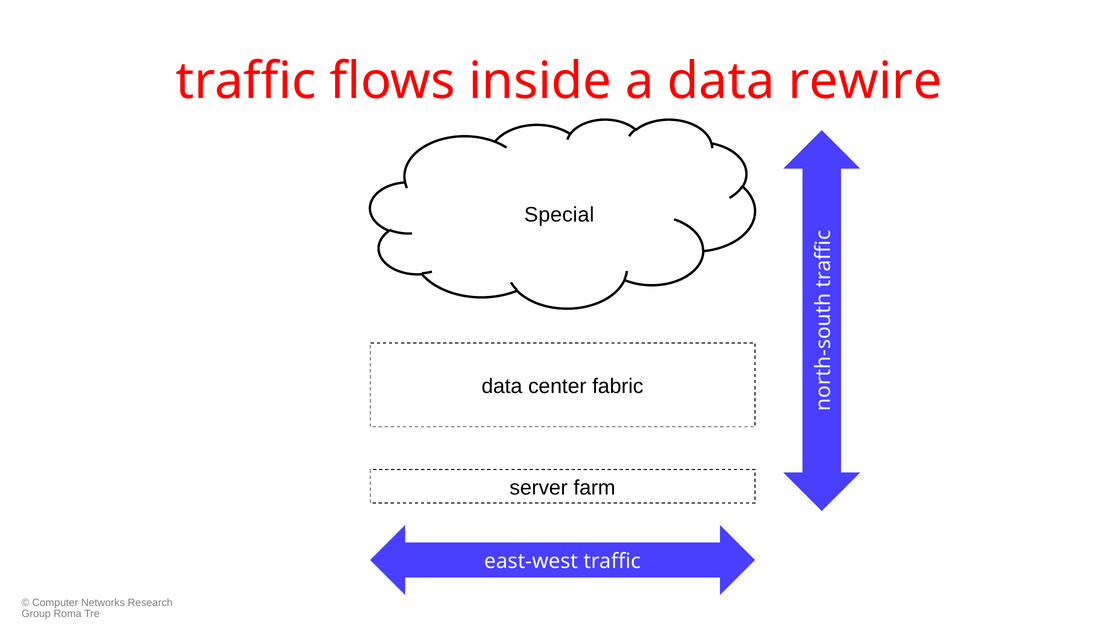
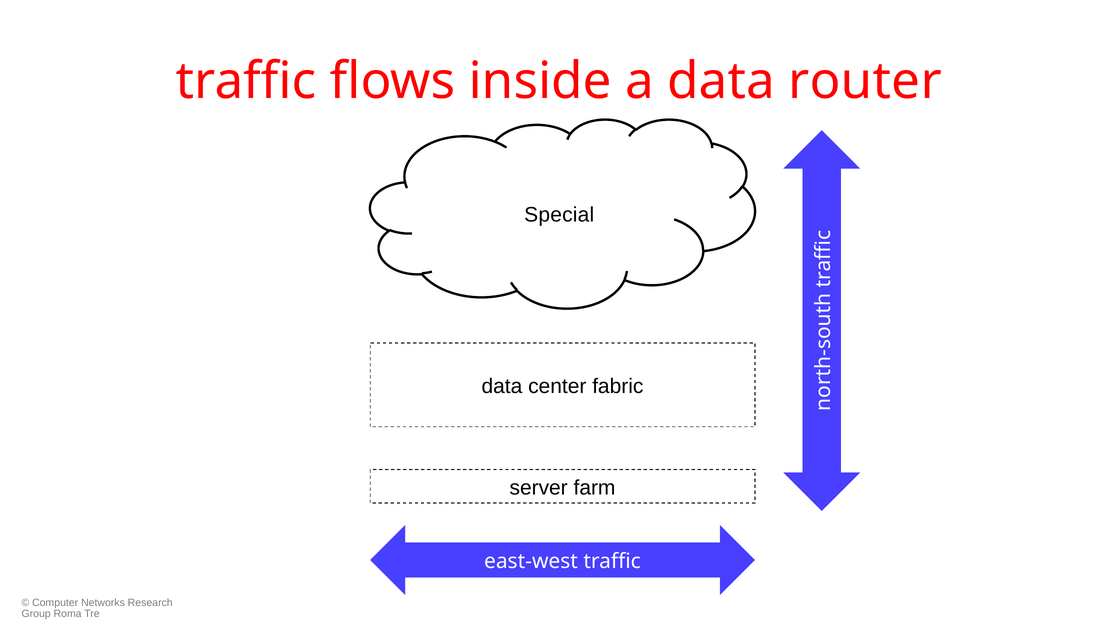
rewire: rewire -> router (865, 81)
